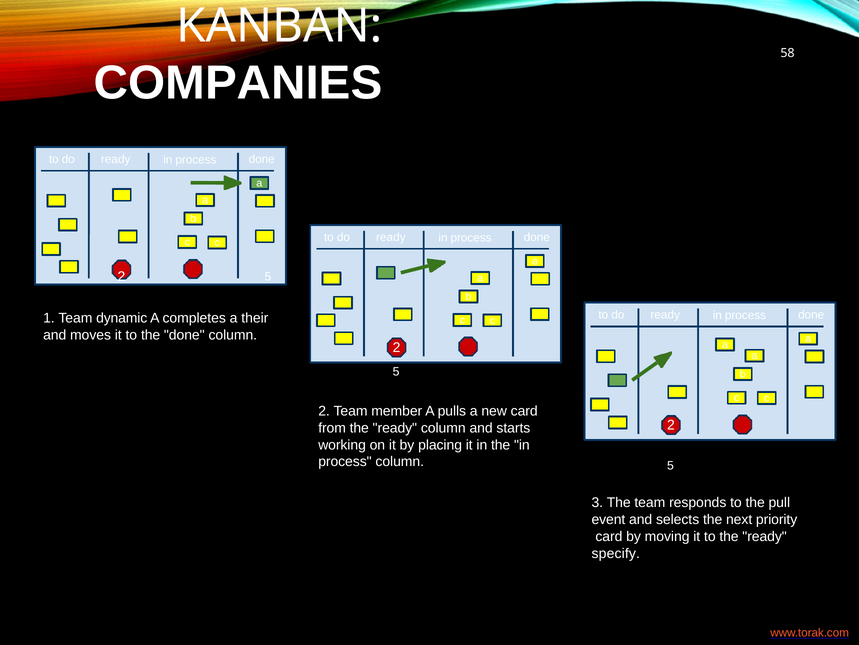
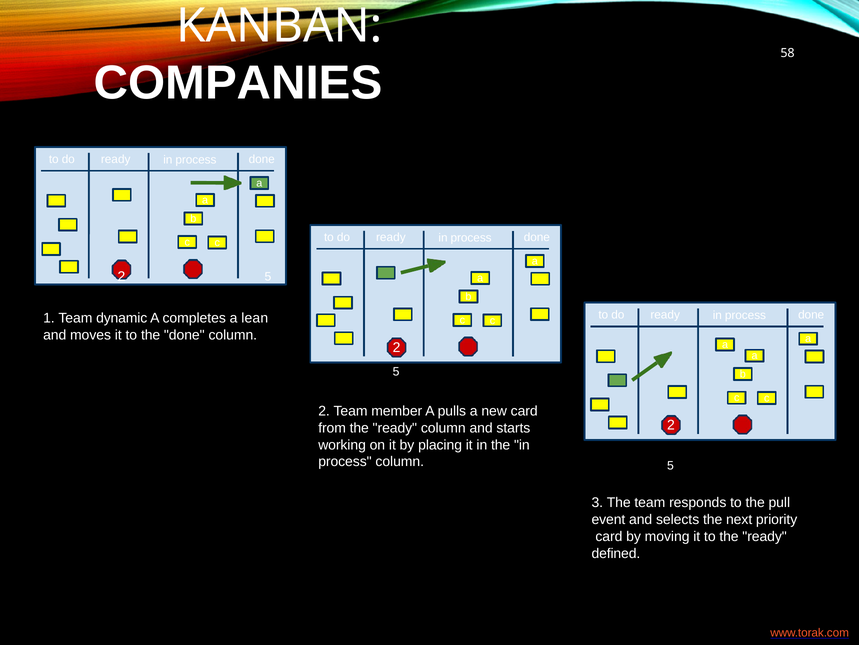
their: their -> lean (255, 318)
specify: specify -> defined (616, 553)
